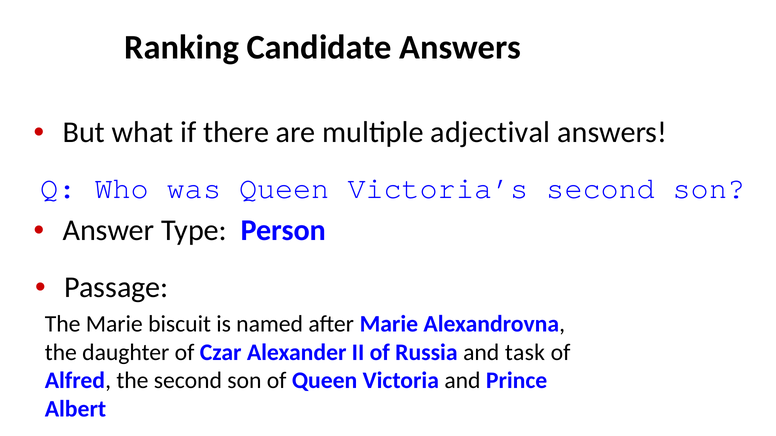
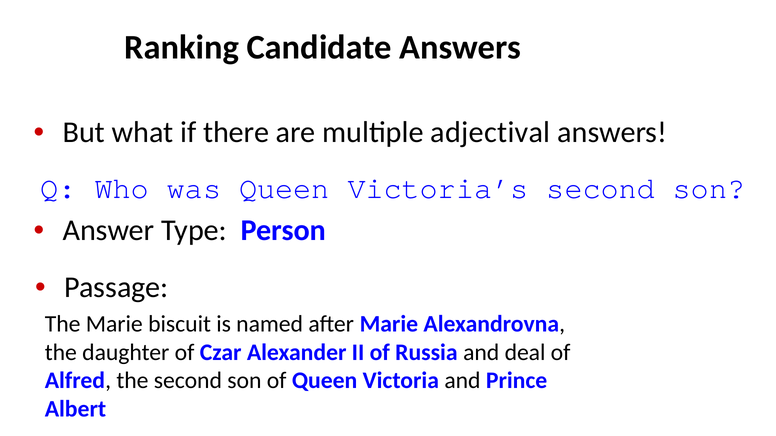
task: task -> deal (525, 353)
